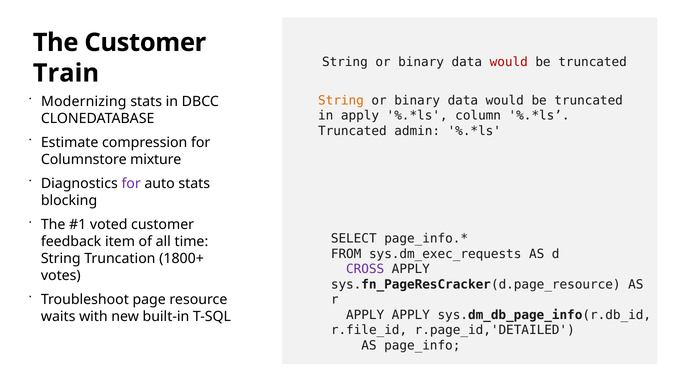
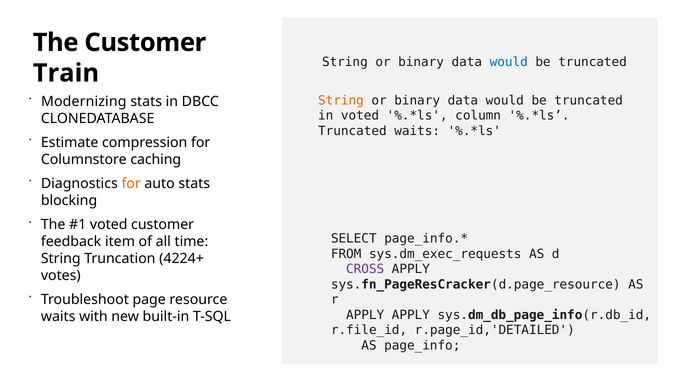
would colour: red -> blue (509, 62)
in apply: apply -> voted (360, 116)
Truncated admin: admin -> waits (417, 131)
mixture: mixture -> caching (156, 159)
for colour: purple -> orange (131, 183)
1800+: 1800+ -> 4224+ (182, 258)
